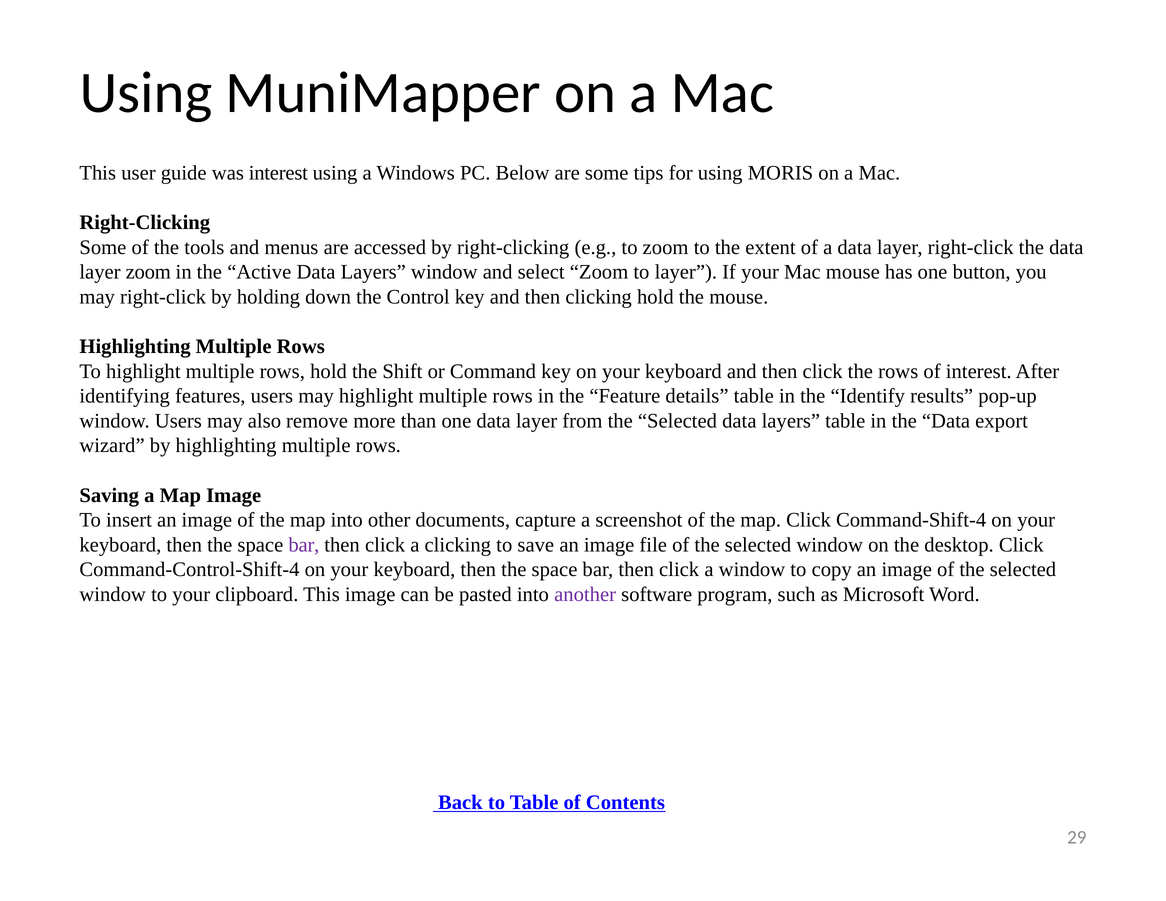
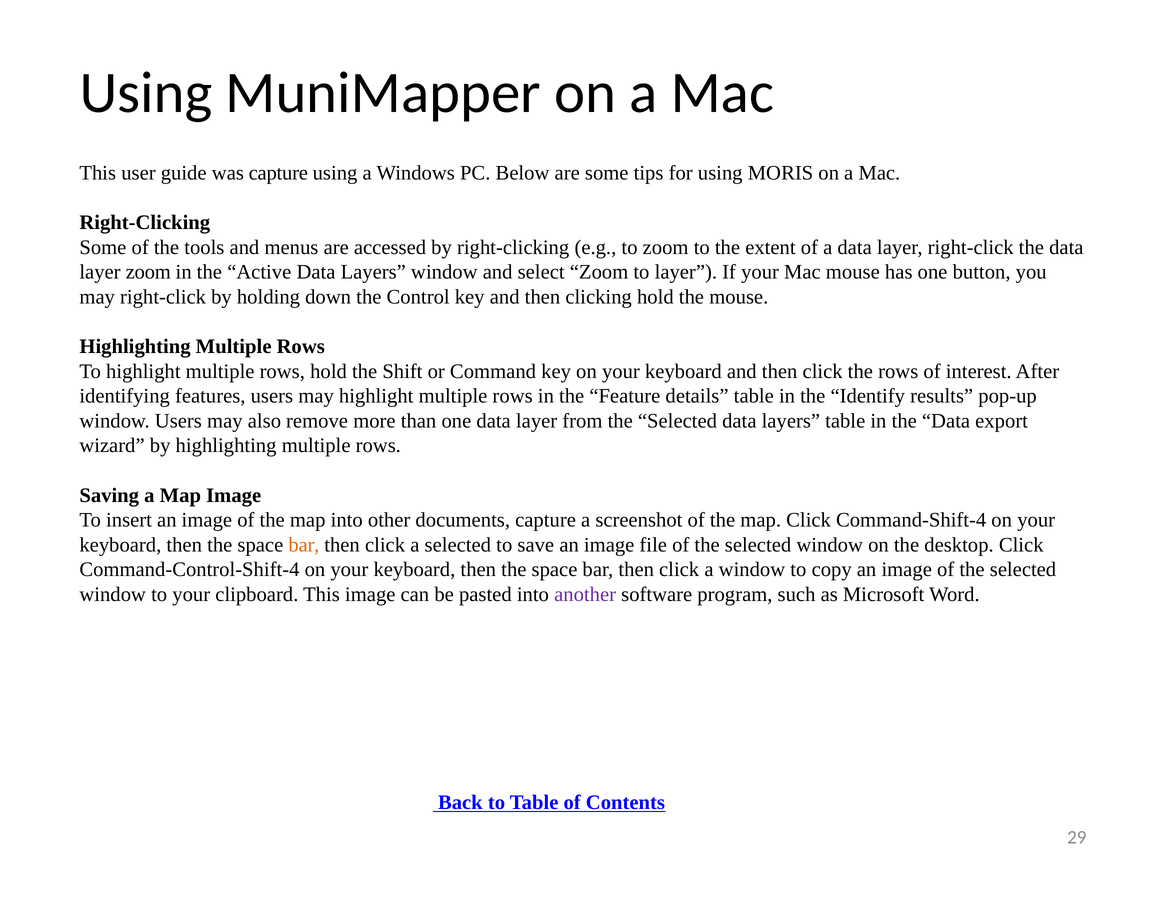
was interest: interest -> capture (278, 173)
bar colour: purple -> orange (304, 545)
a clicking: clicking -> selected (458, 545)
